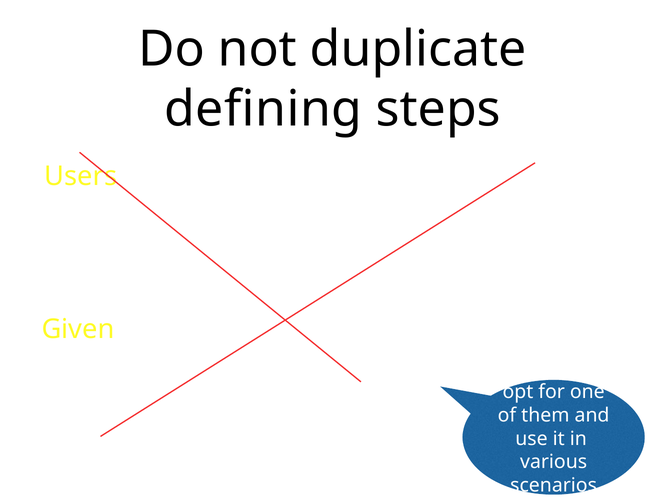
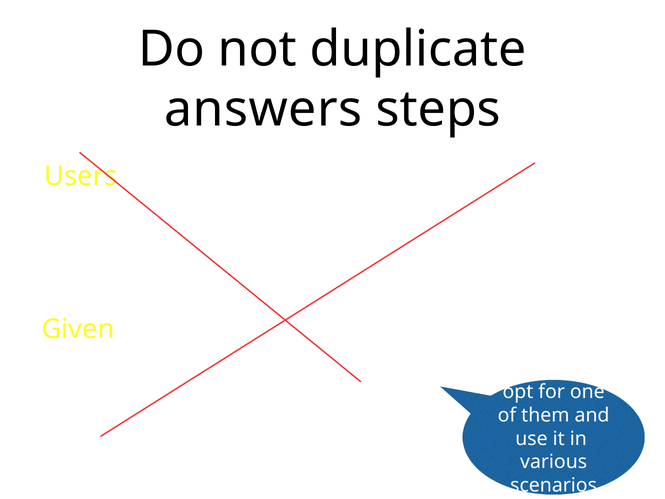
defining: defining -> answers (263, 109)
